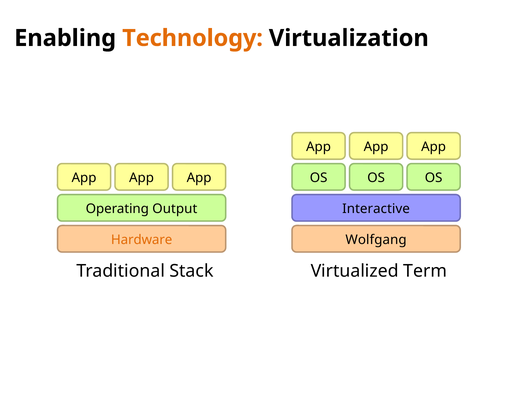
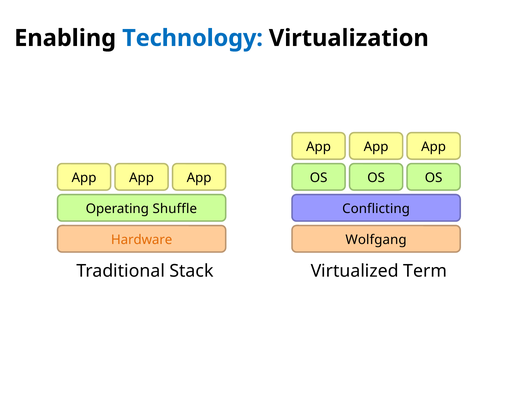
Technology colour: orange -> blue (193, 38)
Output: Output -> Shuffle (175, 209)
Interactive: Interactive -> Conflicting (376, 209)
